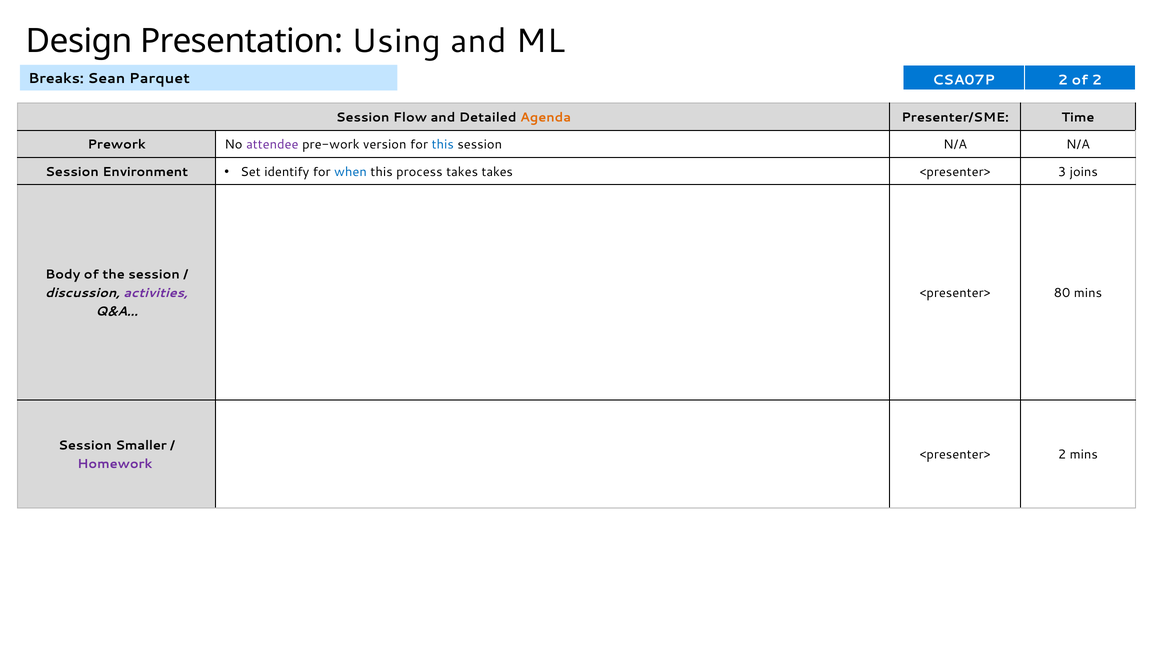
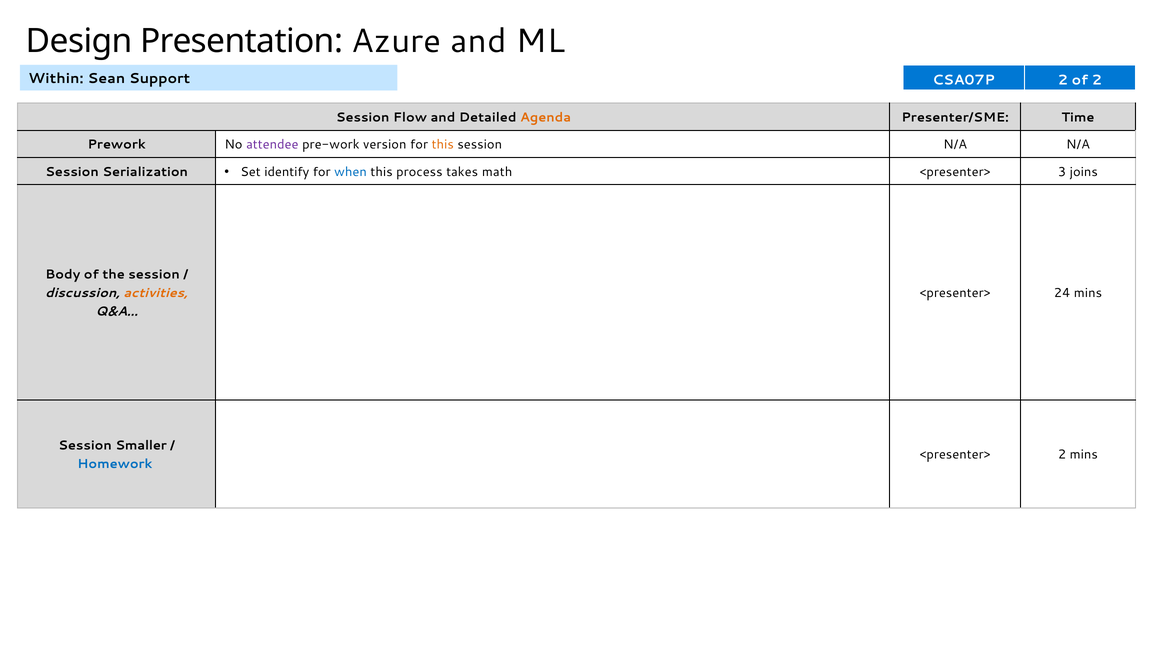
Using: Using -> Azure (396, 41)
Breaks: Breaks -> Within (56, 79)
Parquet: Parquet -> Support (160, 79)
this colour: blue -> orange (443, 145)
Environment: Environment -> Serialization (145, 172)
takes takes: takes -> math (497, 172)
activities colour: purple -> orange (156, 293)
80: 80 -> 24 (1062, 293)
Homework colour: purple -> blue (115, 464)
